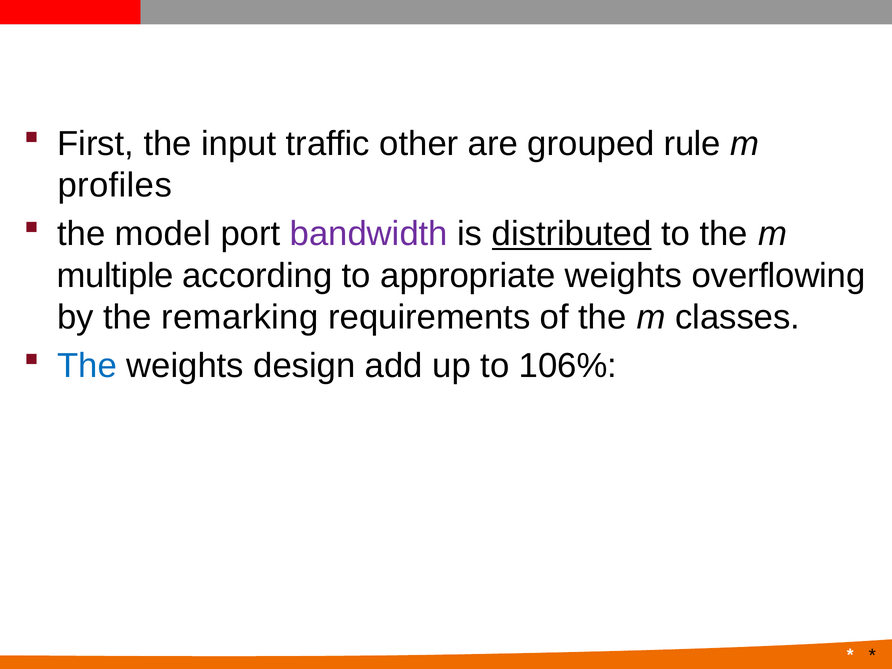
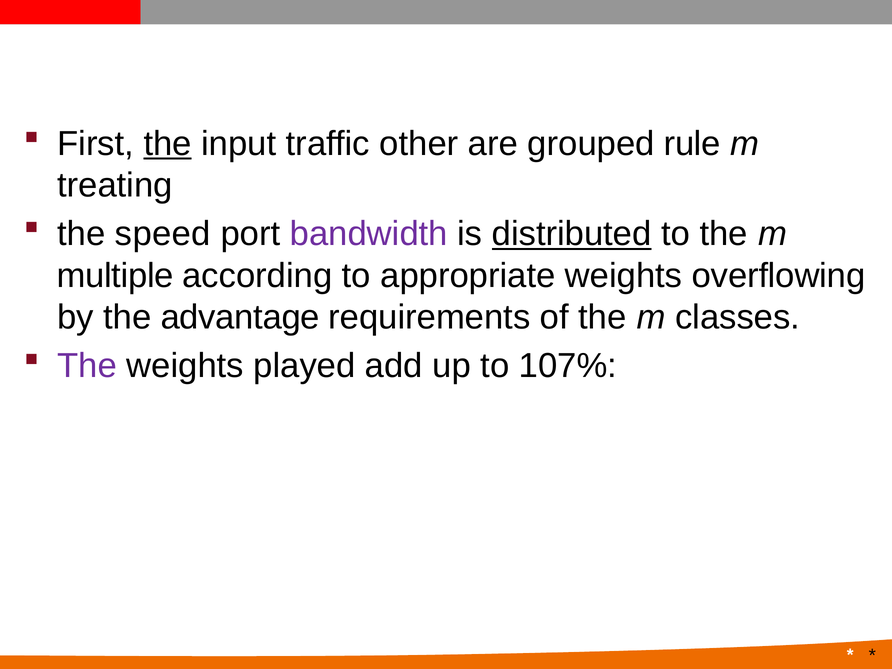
the underline: none -> present (168, 144)
profiles: profiles -> treating (115, 185)
model: model -> speed (163, 234)
remarking: remarking -> advantage (240, 317)
The colour: blue -> purple (87, 366)
design: design -> played (304, 366)
106%: 106% -> 107% (568, 366)
